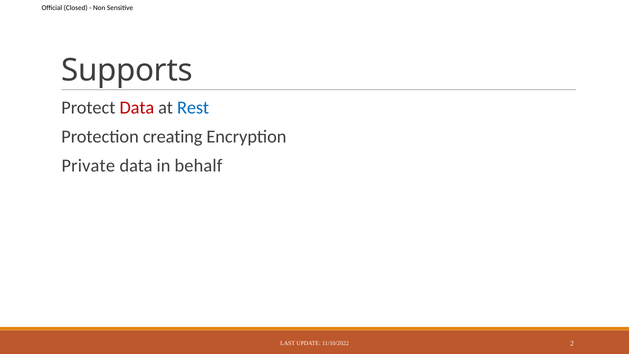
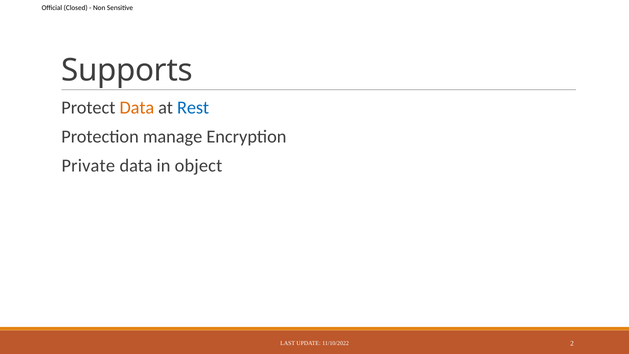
Data colour: red -> orange (137, 107)
creating: creating -> manage (173, 136)
behalf: behalf -> object (198, 165)
